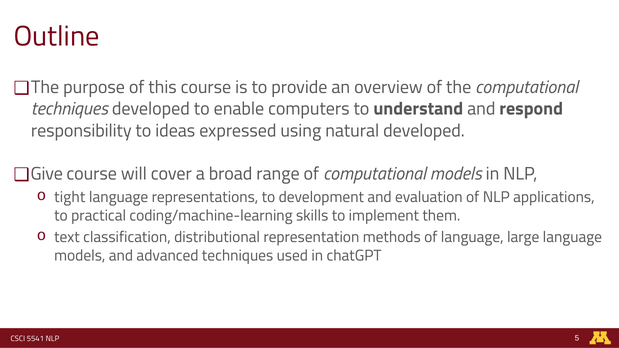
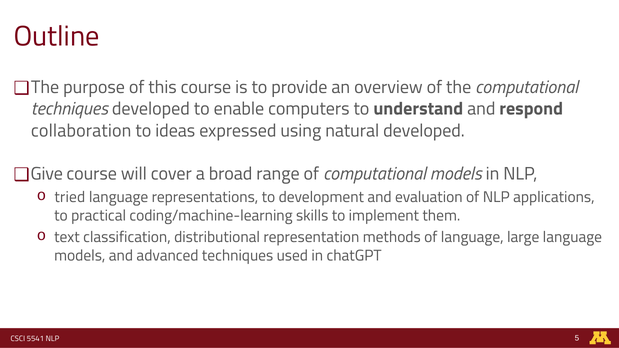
responsibility: responsibility -> collaboration (81, 131)
tight: tight -> tried (70, 197)
